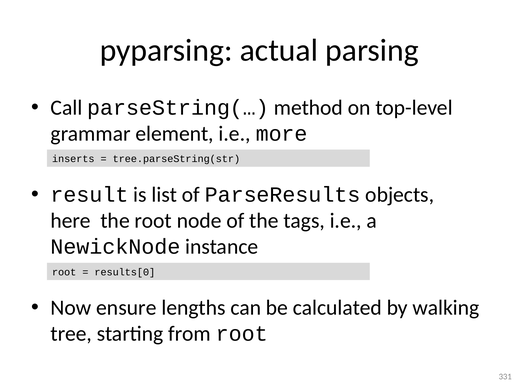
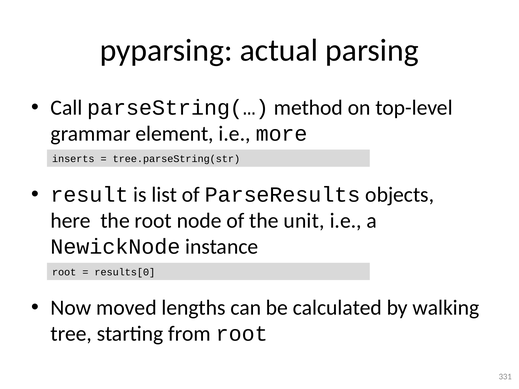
tags: tags -> unit (304, 221)
ensure: ensure -> moved (126, 308)
